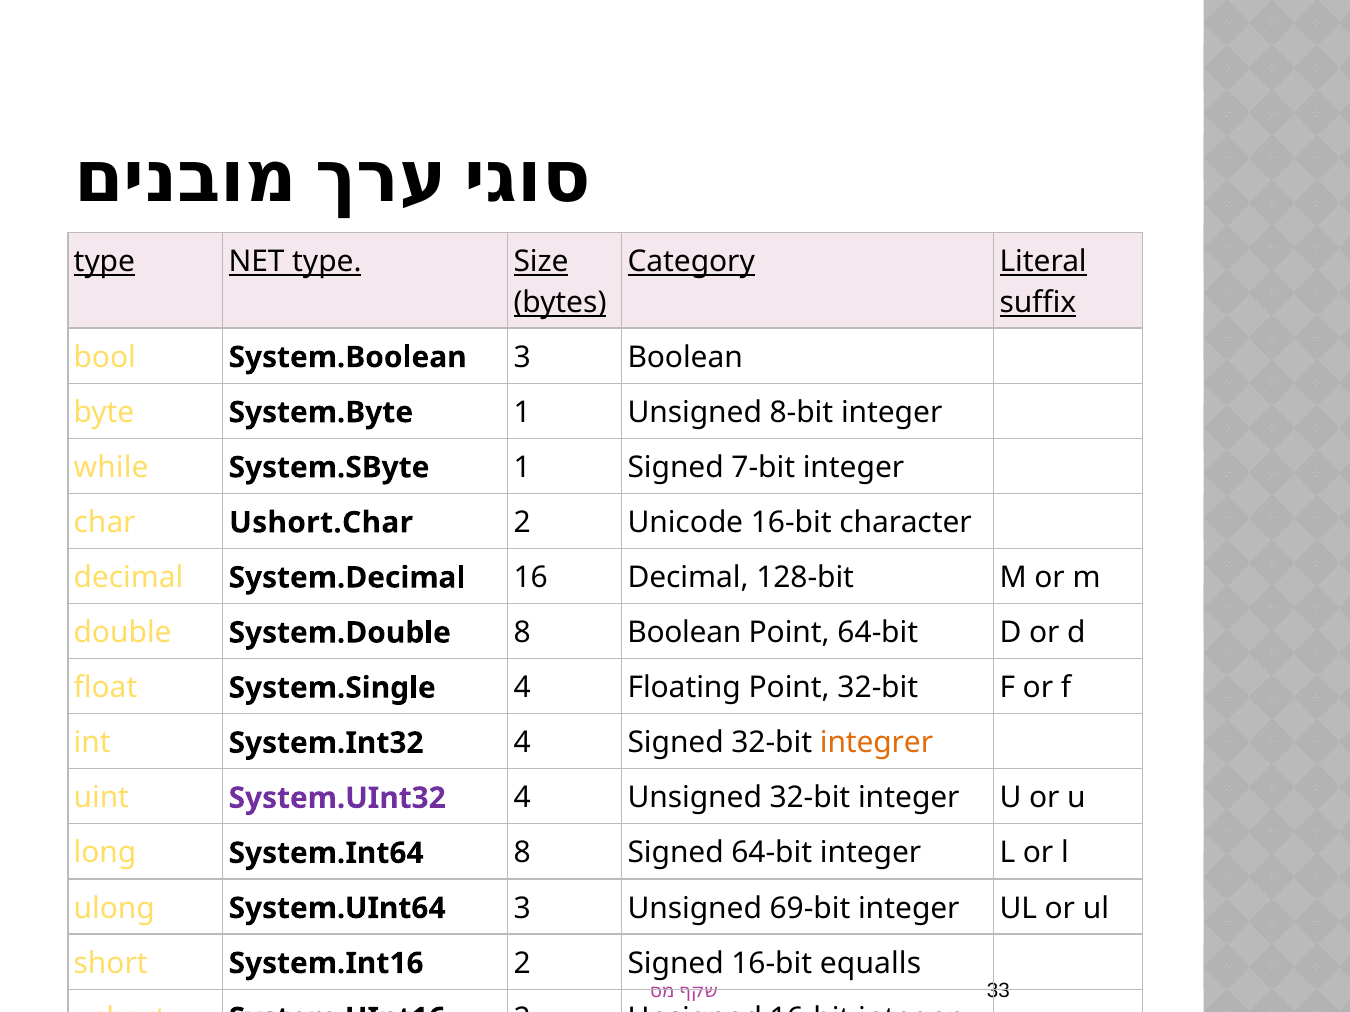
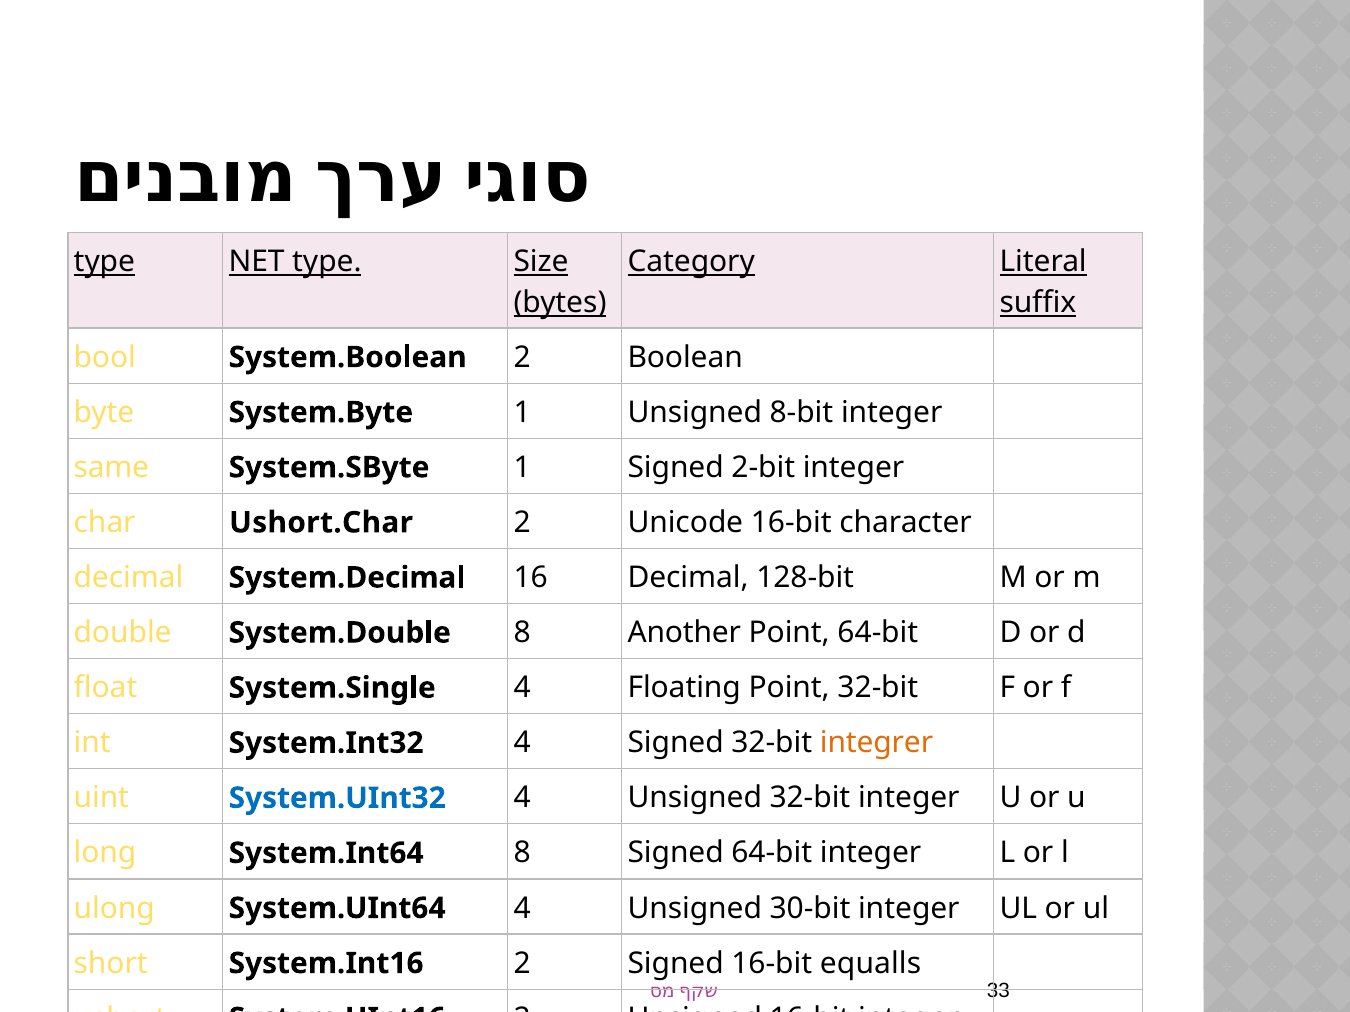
System.Boolean 3: 3 -> 2 (522, 357)
while: while -> same (111, 468)
7-bit: 7-bit -> 2-bit (763, 468)
8 Boolean: Boolean -> Another (684, 633)
System.UInt32 colour: purple -> blue (337, 798)
System.UInt64 3: 3 -> 4 (522, 909)
69-bit: 69-bit -> 30-bit (810, 909)
